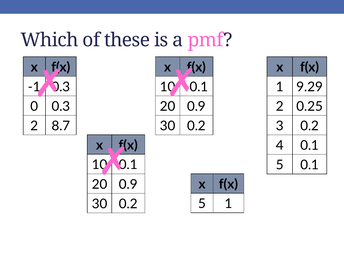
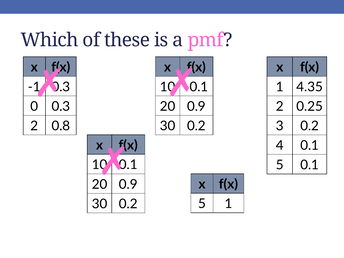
9.29: 9.29 -> 4.35 (310, 87)
8.7: 8.7 -> 0.8 (61, 126)
